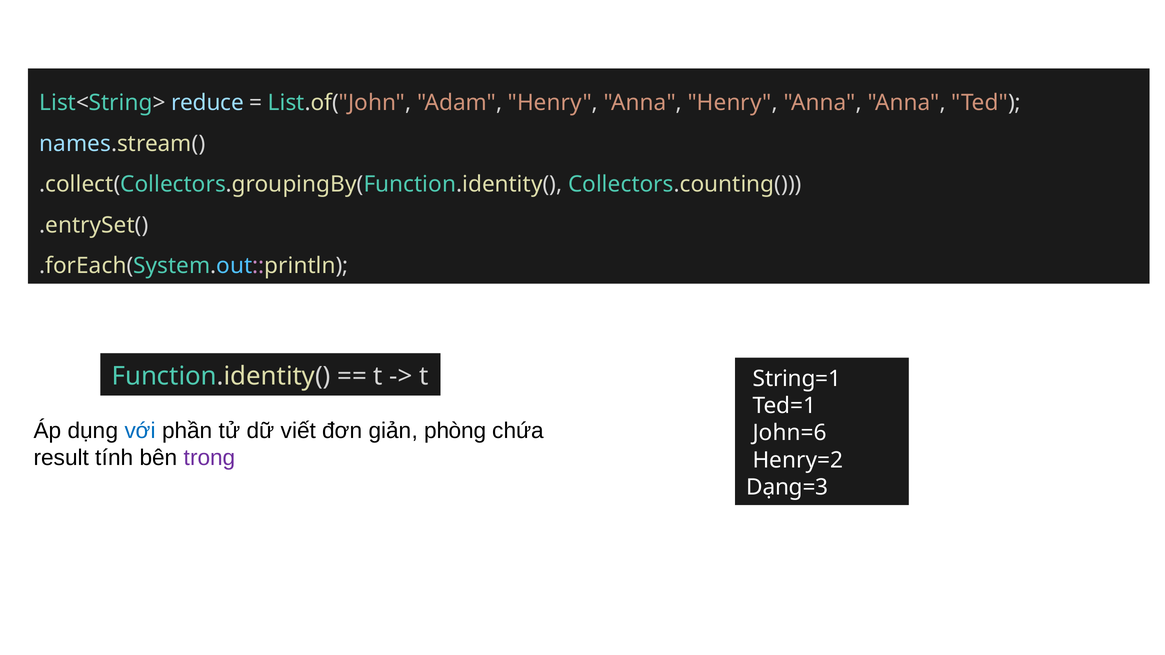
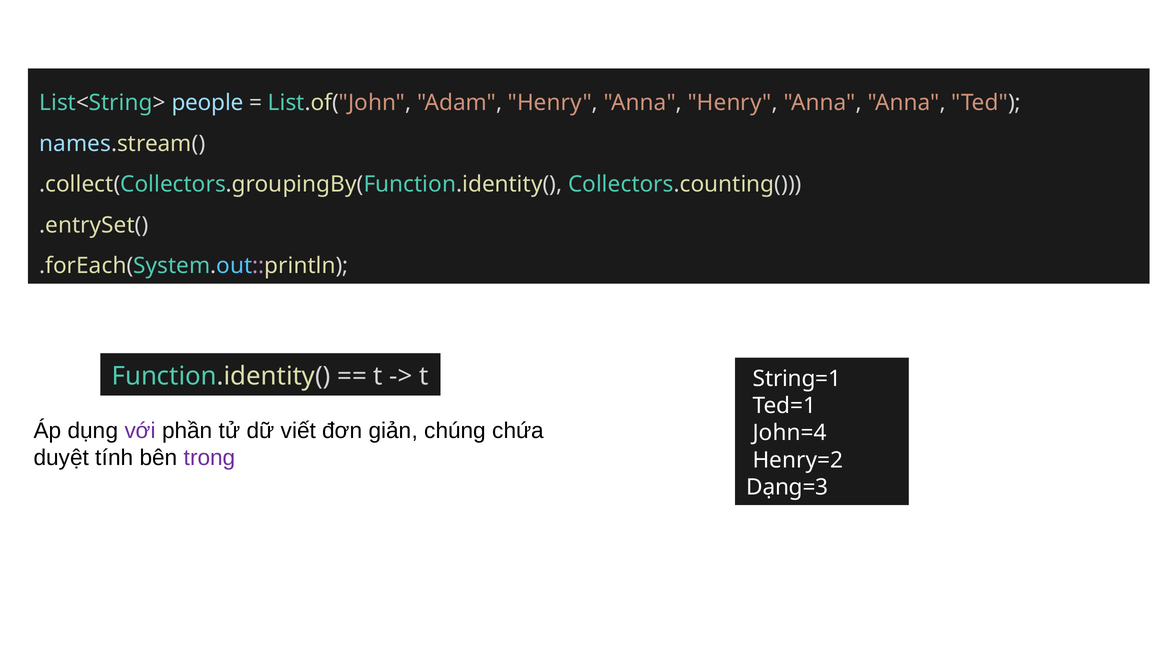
reduce: reduce -> people (208, 103)
với colour: blue -> purple (140, 431)
phòng: phòng -> chúng (455, 431)
John=6: John=6 -> John=4 (790, 433)
result: result -> duyệt (61, 458)
